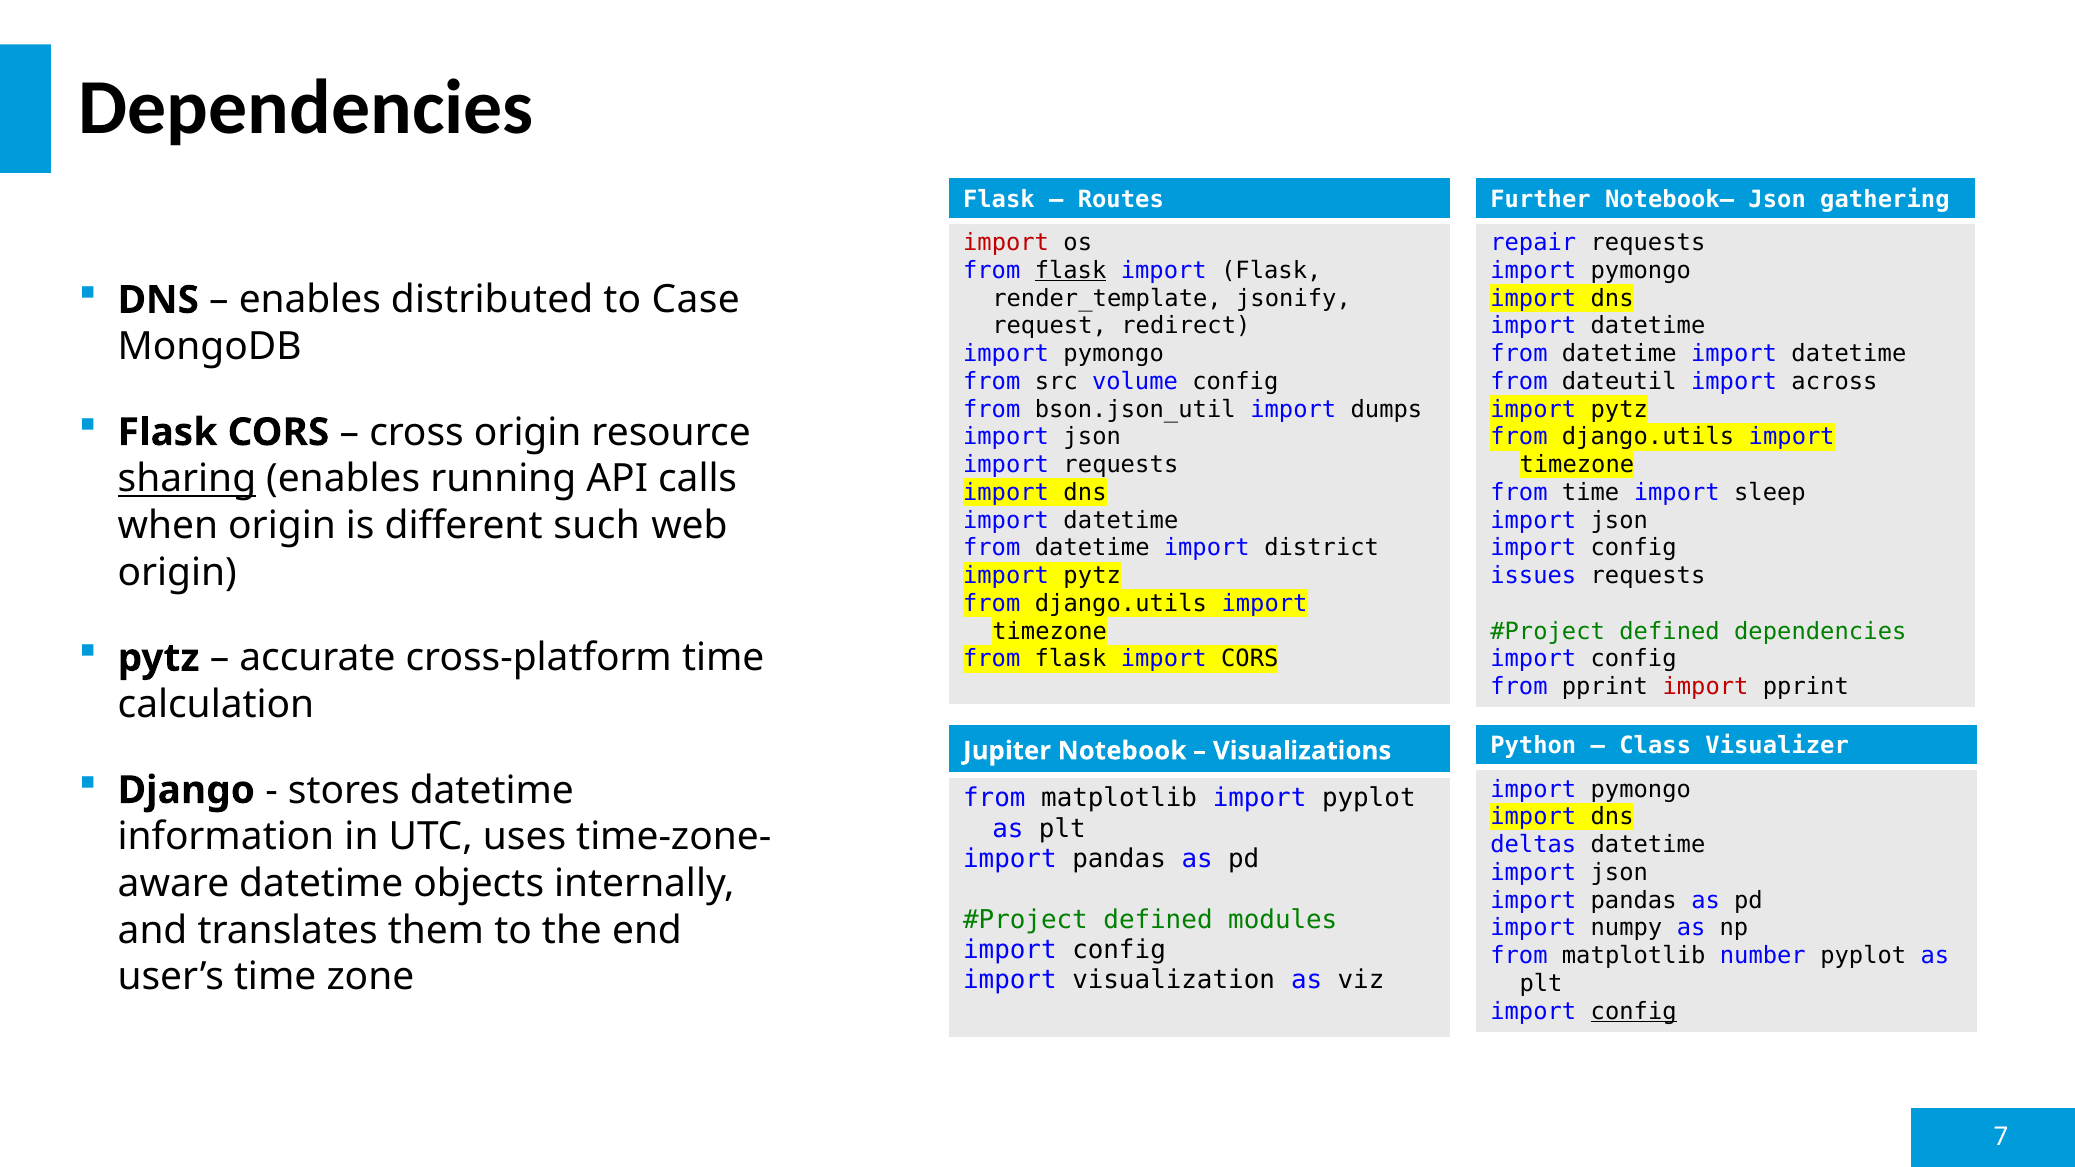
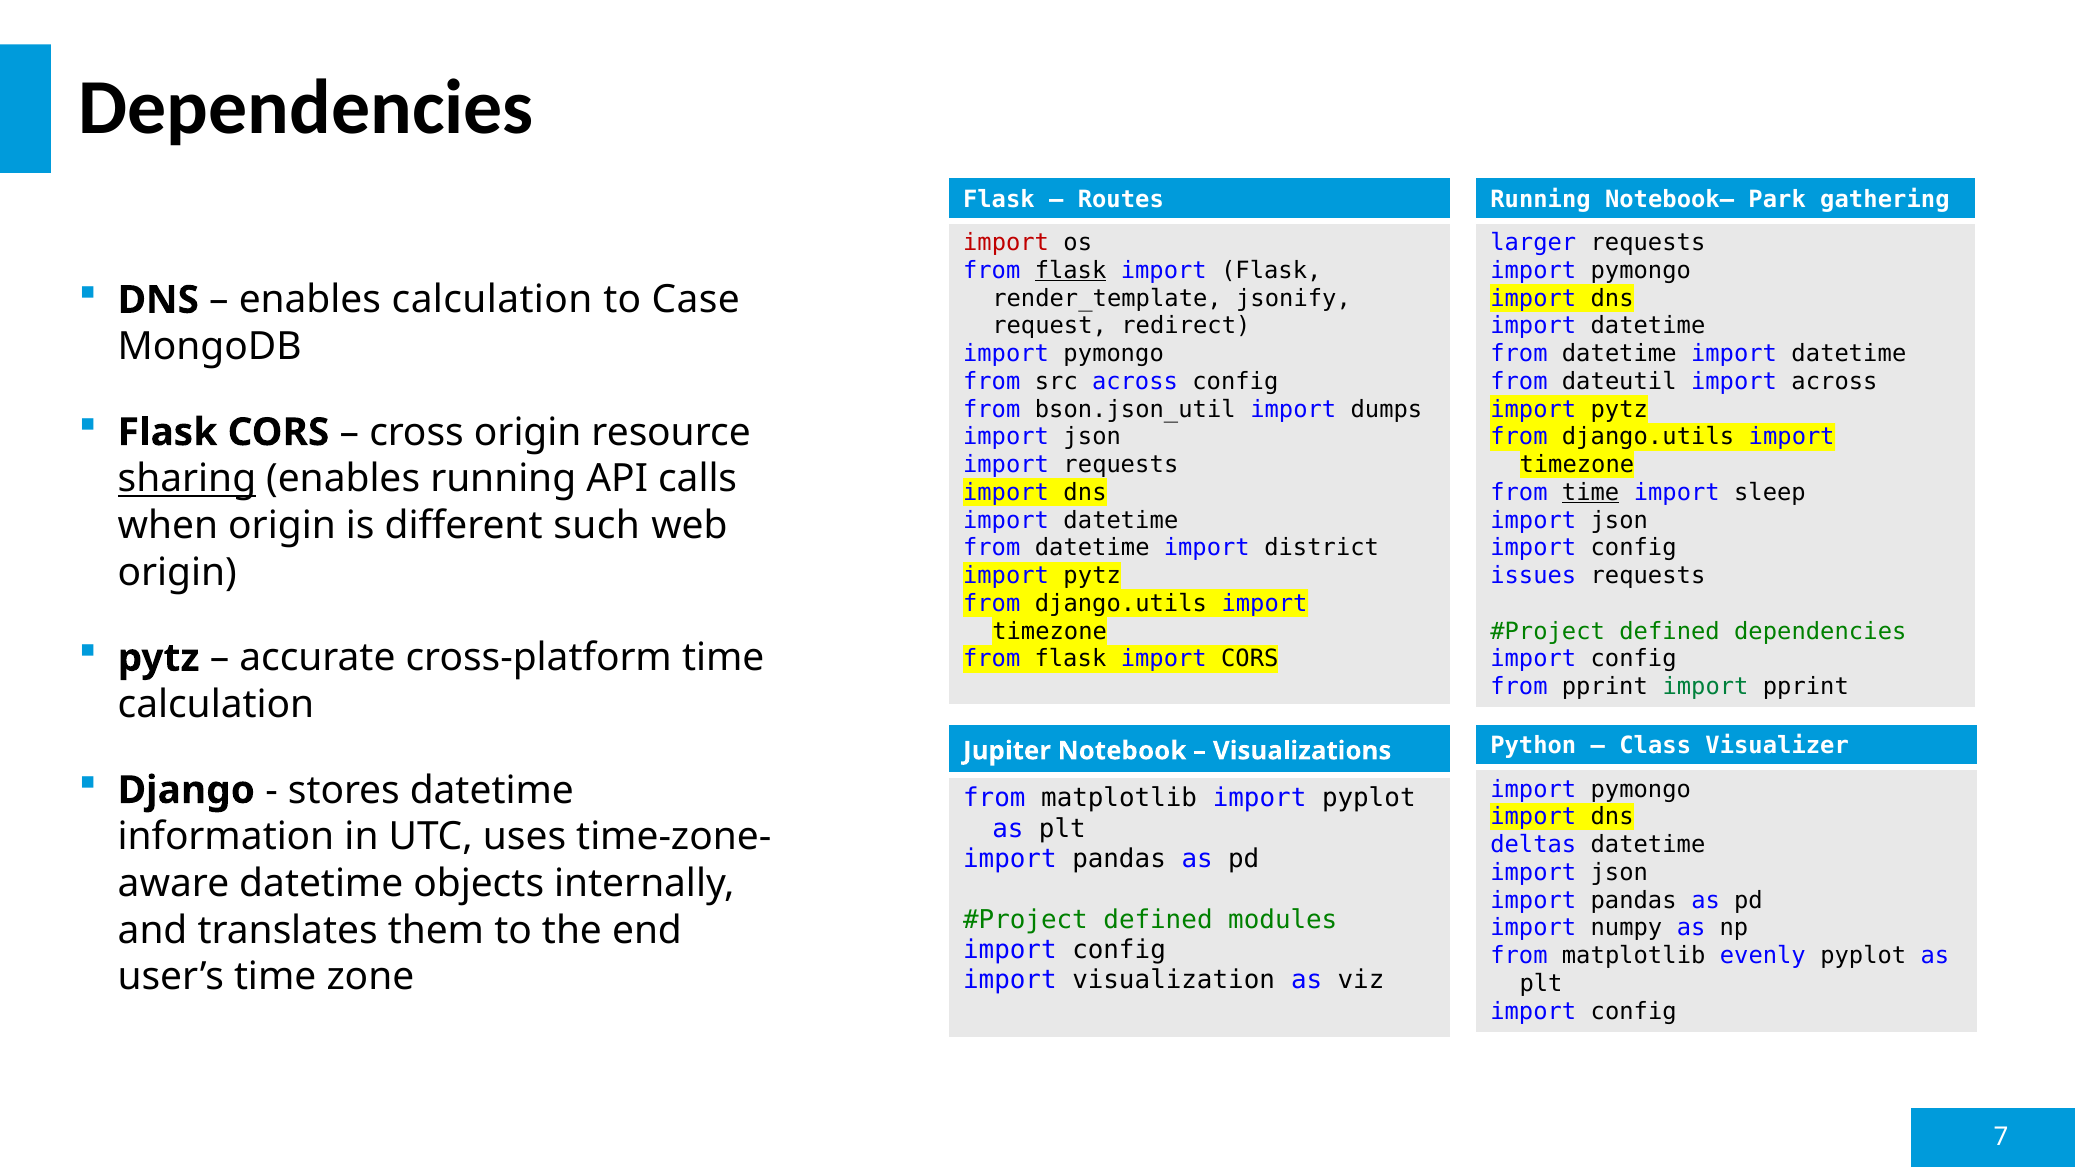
Further: Further -> Running (1541, 199)
Notebook– Json: Json -> Park (1777, 199)
repair: repair -> larger (1533, 243)
enables distributed: distributed -> calculation (492, 300)
src volume: volume -> across (1135, 382)
time underline: none -> present (1591, 493)
import colour: red -> green (1706, 687)
number: number -> evenly (1763, 956)
config underline: present -> none (1634, 1011)
